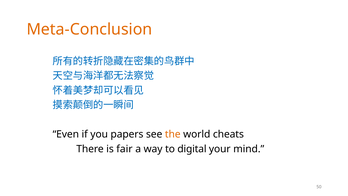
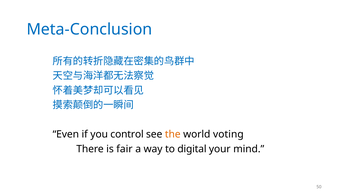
Meta-Conclusion colour: orange -> blue (89, 29)
papers: papers -> control (127, 134)
cheats: cheats -> voting (228, 134)
